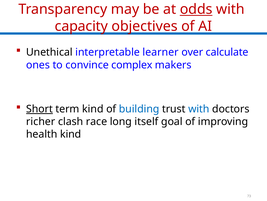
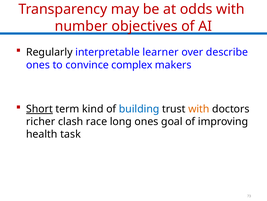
odds underline: present -> none (196, 9)
capacity: capacity -> number (81, 26)
Unethical: Unethical -> Regularly (49, 52)
calculate: calculate -> describe (227, 52)
with colour: blue -> orange (199, 109)
long itself: itself -> ones (146, 121)
health kind: kind -> task (71, 134)
